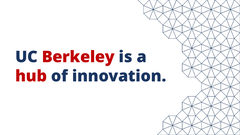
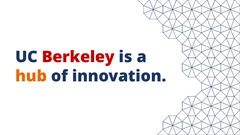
hub colour: red -> orange (31, 76)
